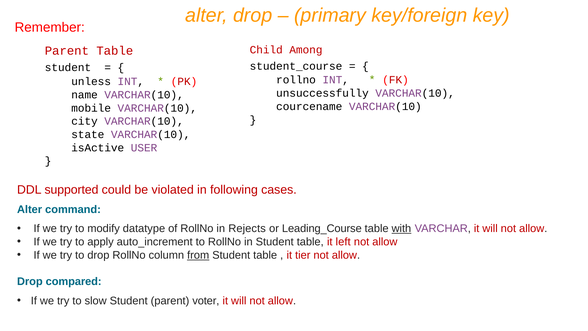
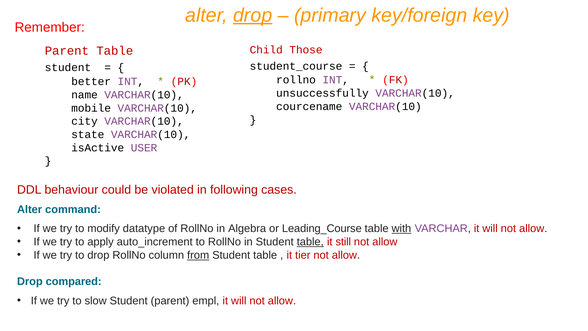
drop underline: none -> present (253, 15)
Among: Among -> Those (306, 50)
unless: unless -> better (91, 81)
supported: supported -> behaviour (71, 190)
Rejects: Rejects -> Algebra (247, 228)
table underline: none -> present (310, 242)
left: left -> still (343, 242)
voter: voter -> empl (206, 301)
